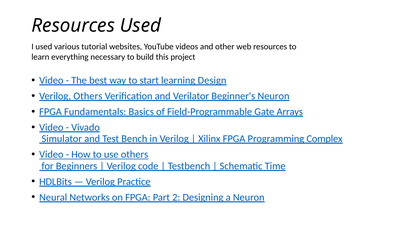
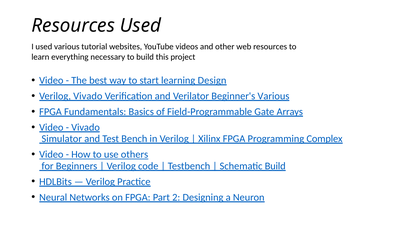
Verilog Others: Others -> Vivado (88, 96)
Beginner's Neuron: Neuron -> Various (273, 96)
Schematic Time: Time -> Build (275, 165)
